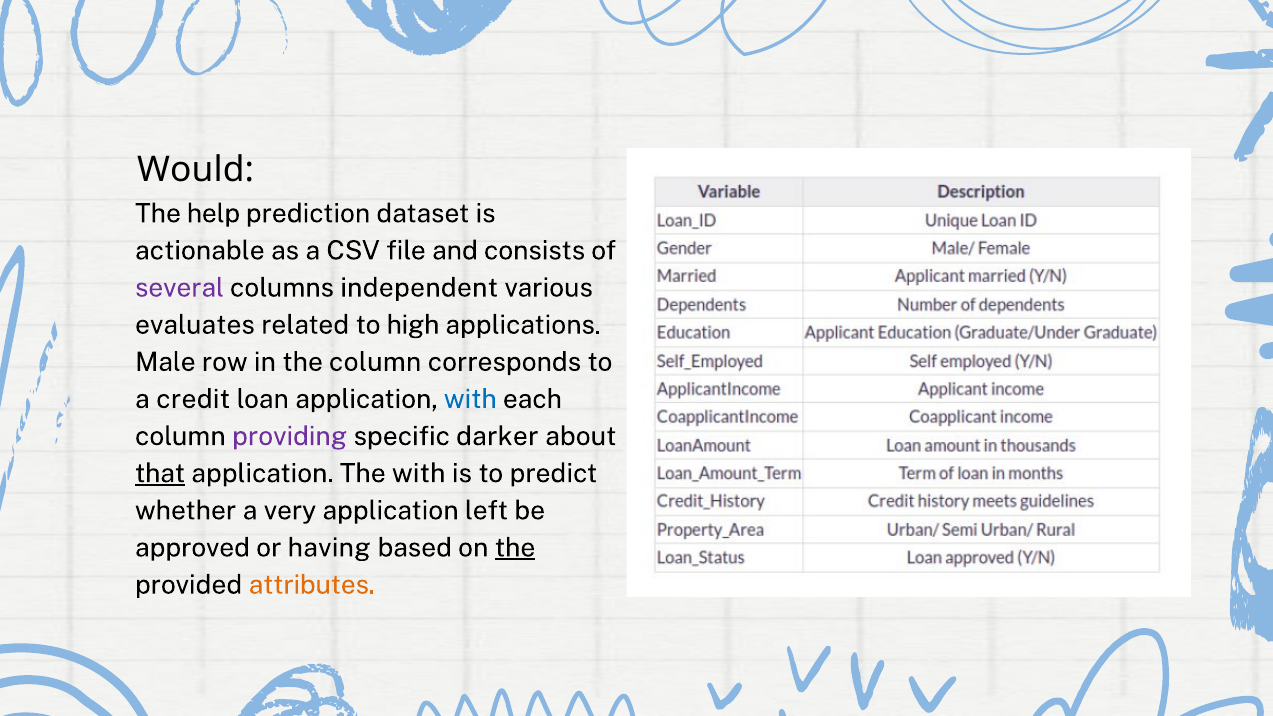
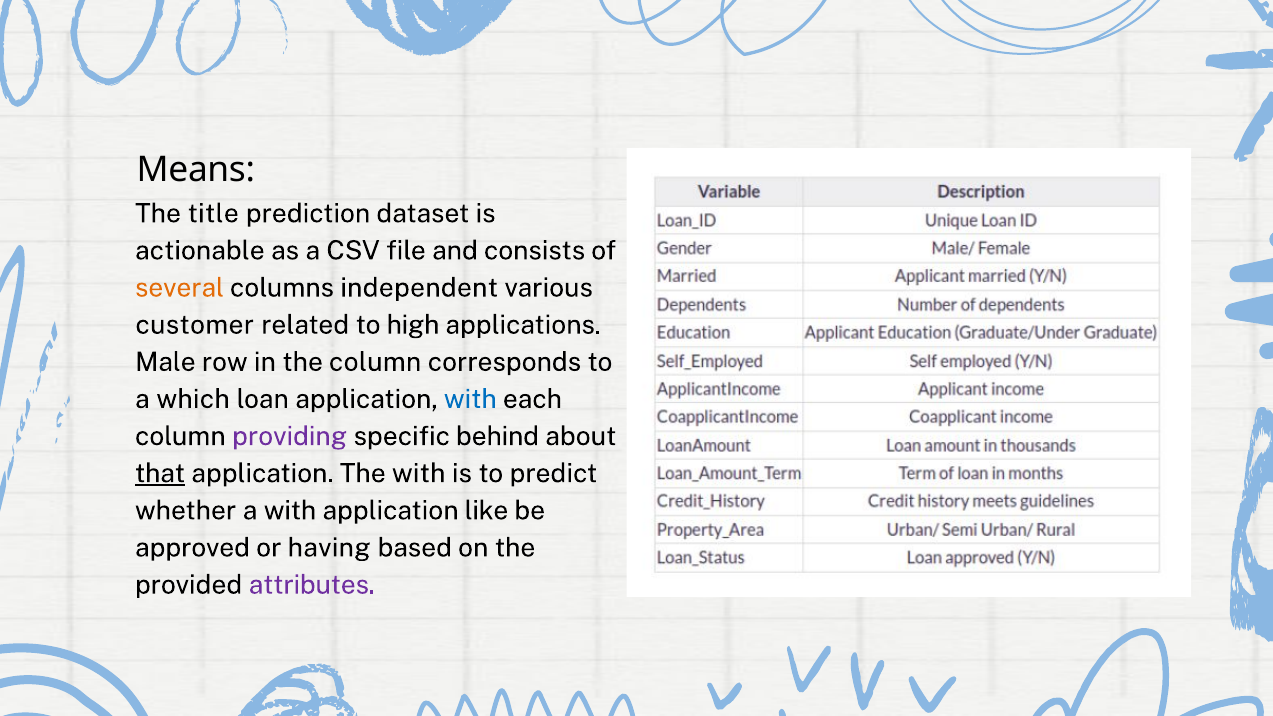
Would: Would -> Means (196, 170)
help: help -> title (213, 214)
several colour: purple -> orange (180, 288)
evaluates: evaluates -> customer (195, 325)
credit: credit -> which (193, 399)
darker: darker -> behind (497, 436)
a very: very -> with (290, 511)
left: left -> like (486, 511)
the underline: present -> none (515, 548)
attributes colour: orange -> purple (312, 585)
